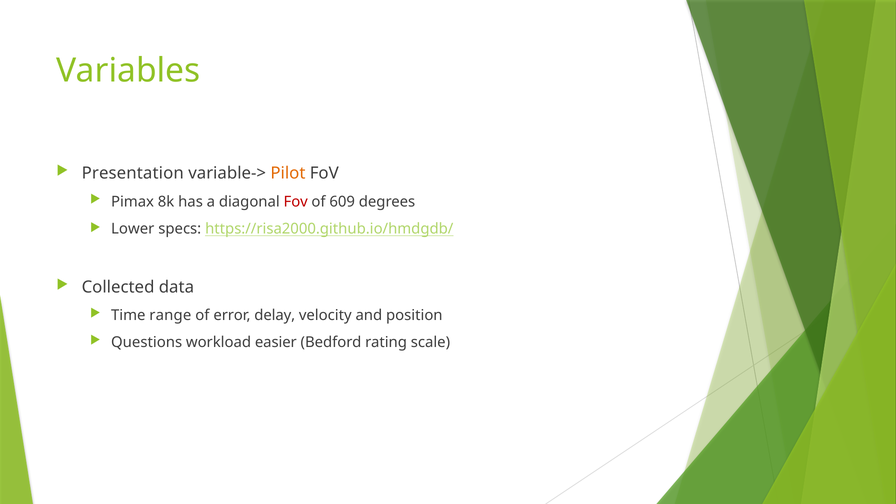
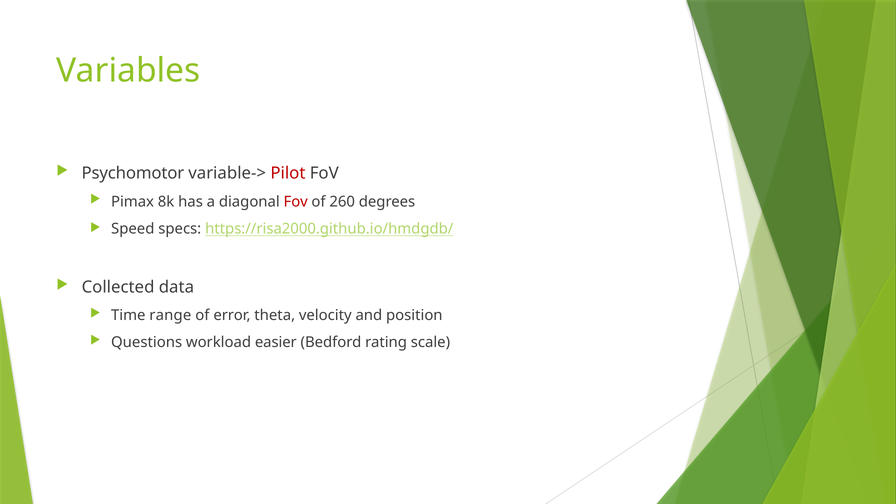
Presentation: Presentation -> Psychomotor (133, 173)
Pilot colour: orange -> red (288, 173)
609: 609 -> 260 (342, 202)
Lower: Lower -> Speed (133, 229)
delay: delay -> theta (275, 315)
